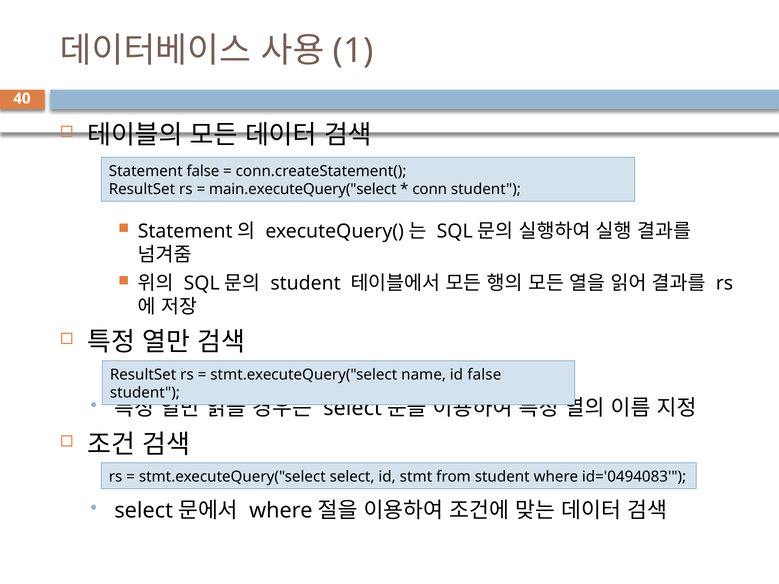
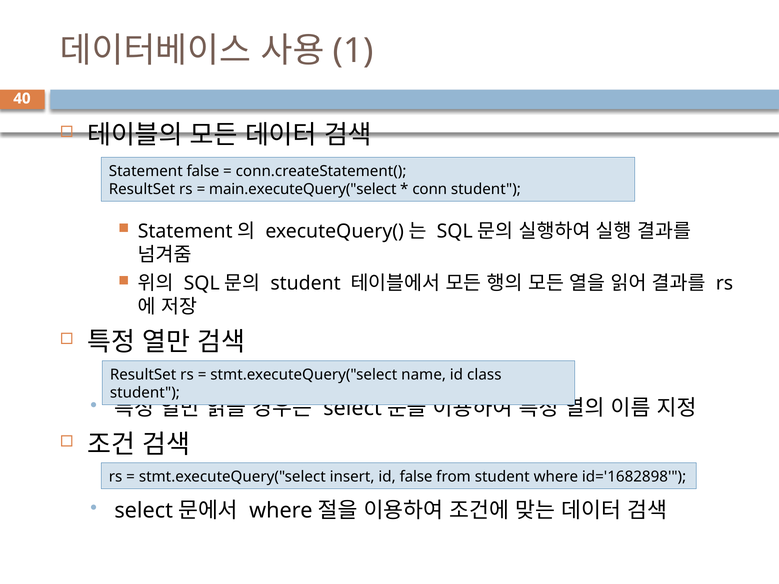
id false: false -> class (484, 375)
stmt.executeQuery("select select: select -> insert (352, 477)
id stmt: stmt -> false (416, 477)
id='0494083: id='0494083 -> id='1682898 (634, 477)
